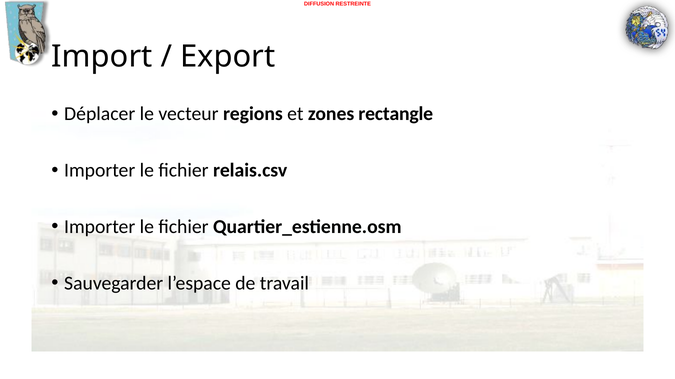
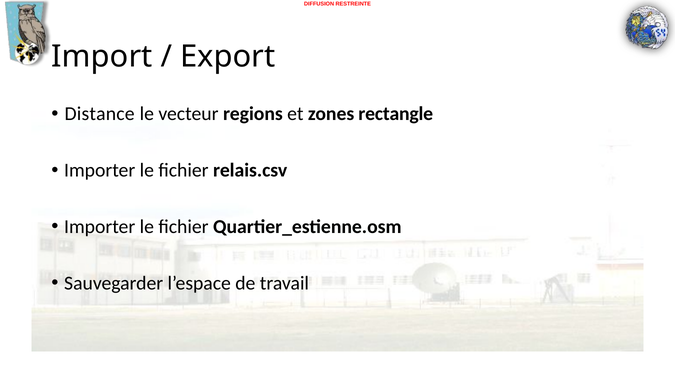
Déplacer: Déplacer -> Distance (100, 114)
